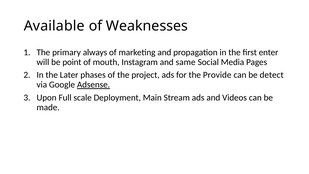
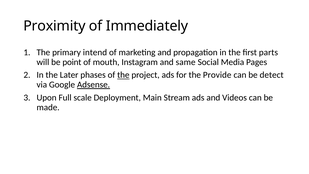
Available: Available -> Proximity (54, 26)
Weaknesses: Weaknesses -> Immediately (147, 26)
always: always -> intend (95, 52)
enter: enter -> parts (268, 52)
the underline: none -> present (123, 75)
